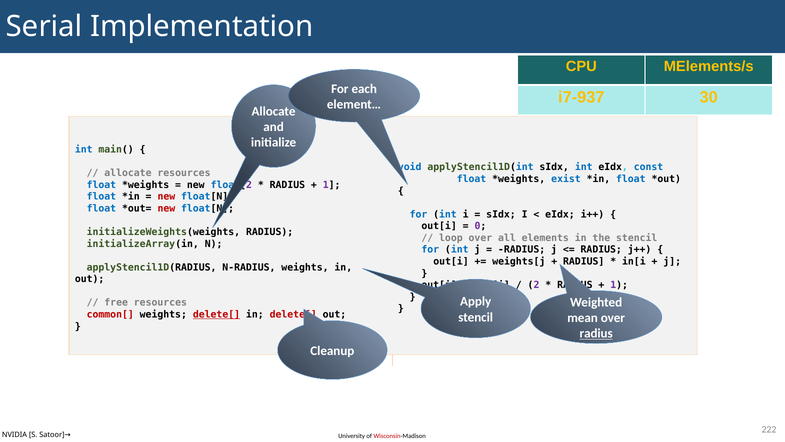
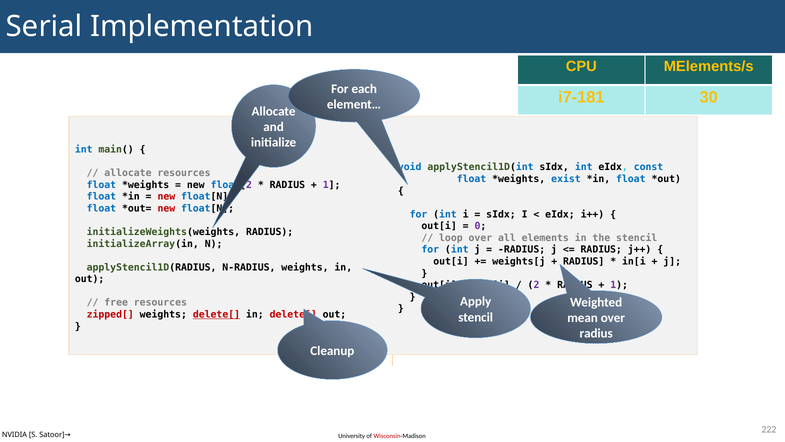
i7-937: i7-937 -> i7-181 (581, 97)
common[: common[ -> zipped[ (110, 314)
radius underline: present -> none (596, 333)
